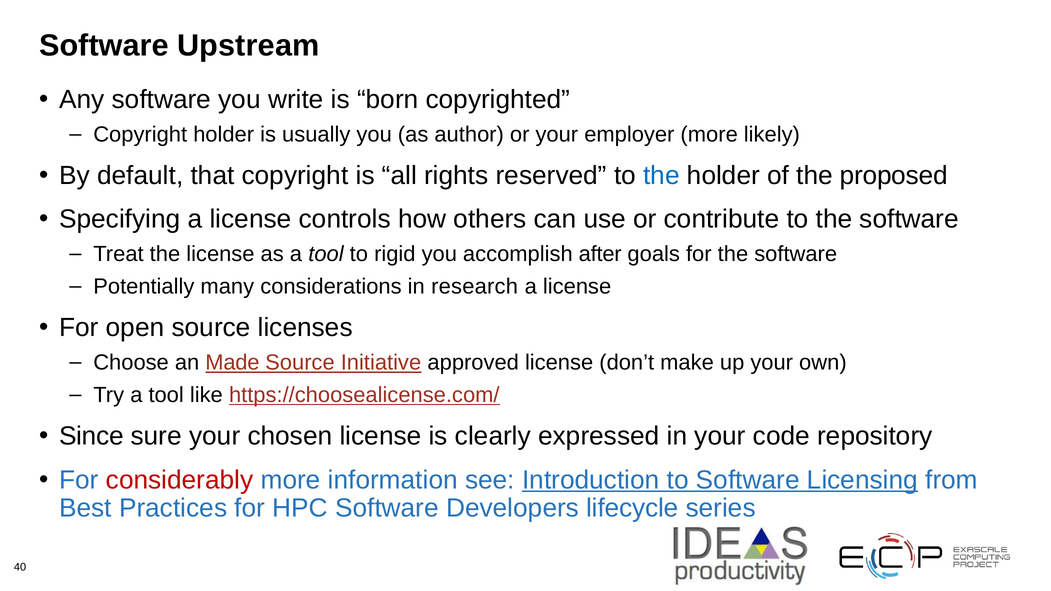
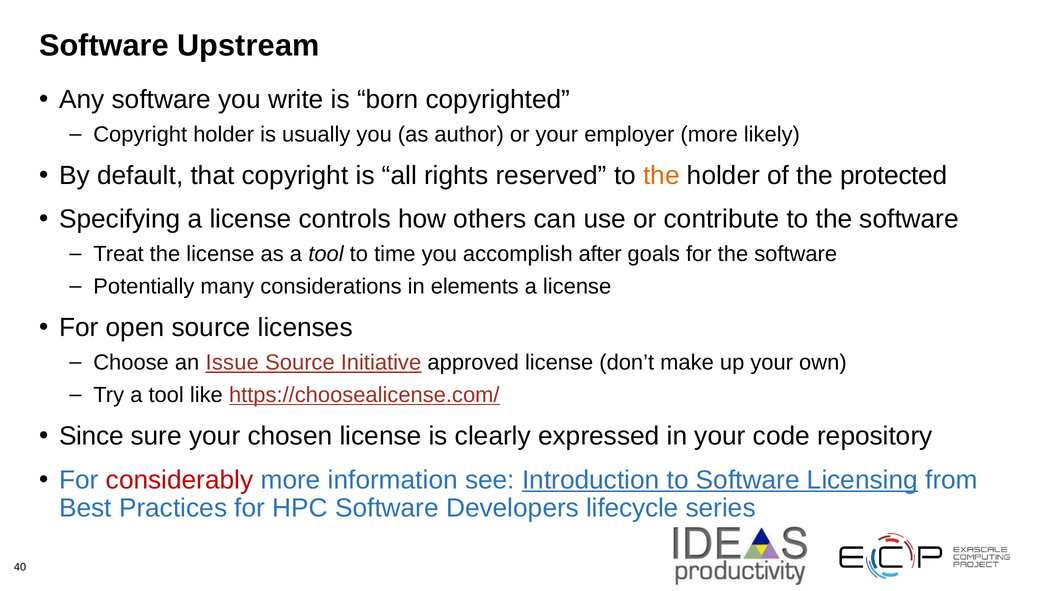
the colour: blue -> orange (661, 176)
proposed: proposed -> protected (894, 176)
rigid: rigid -> time (395, 254)
research: research -> elements (475, 287)
Made: Made -> Issue (232, 363)
